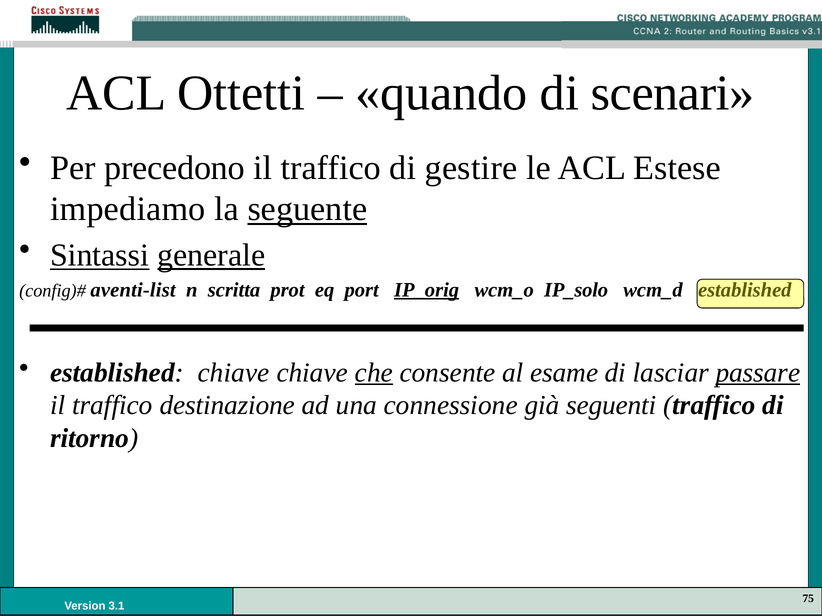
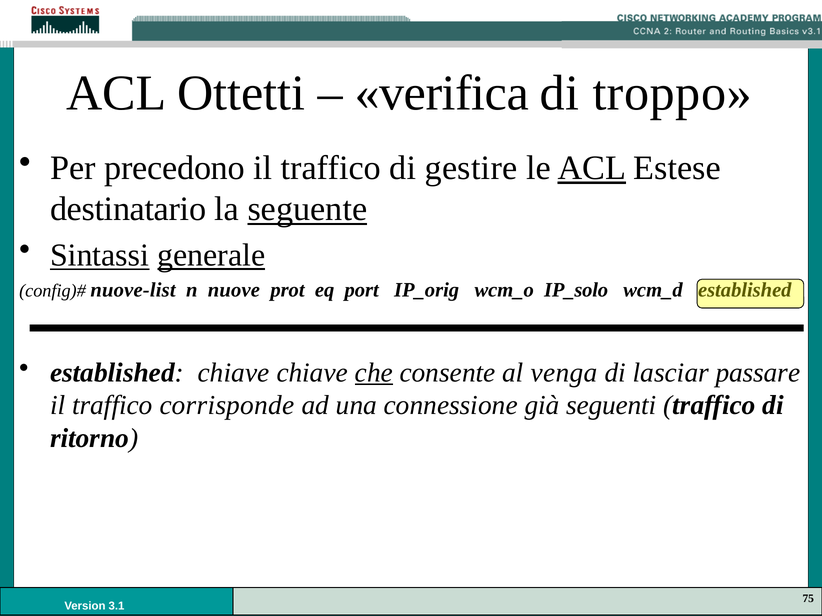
quando: quando -> verifica (442, 93)
scenari: scenari -> troppo (672, 93)
ACL underline: none -> present (592, 168)
impediamo: impediamo -> destinatario (128, 209)
aventi-list: aventi-list -> nuove-list (133, 290)
scritta: scritta -> nuove (234, 290)
IP_orig underline: present -> none (427, 290)
esame: esame -> venga (564, 373)
passare underline: present -> none (758, 373)
destinazione: destinazione -> corrisponde (227, 406)
